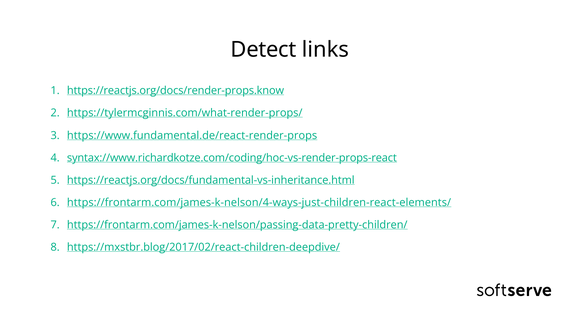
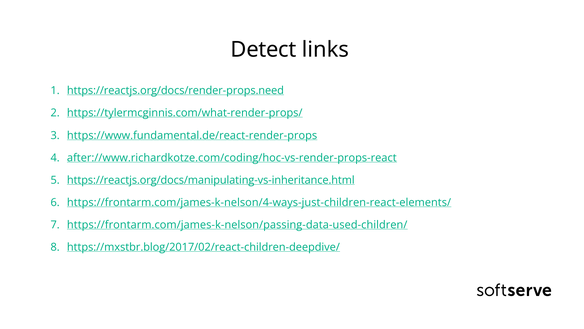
https://reactjs.org/docs/render-props.know: https://reactjs.org/docs/render-props.know -> https://reactjs.org/docs/render-props.need (175, 90)
syntax://www.richardkotze.com/coding/hoc-vs-render-props-react: syntax://www.richardkotze.com/coding/hoc-vs-render-props-react -> after://www.richardkotze.com/coding/hoc-vs-render-props-react (232, 158)
https://reactjs.org/docs/fundamental-vs-inheritance.html: https://reactjs.org/docs/fundamental-vs-inheritance.html -> https://reactjs.org/docs/manipulating-vs-inheritance.html (211, 180)
https://frontarm.com/james-k-nelson/passing-data-pretty-children/: https://frontarm.com/james-k-nelson/passing-data-pretty-children/ -> https://frontarm.com/james-k-nelson/passing-data-used-children/ (237, 225)
